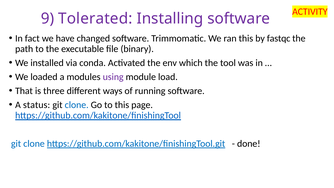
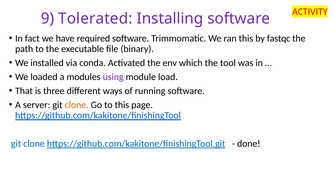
changed: changed -> required (93, 38)
status: status -> server (37, 105)
clone colour: blue -> orange (77, 105)
